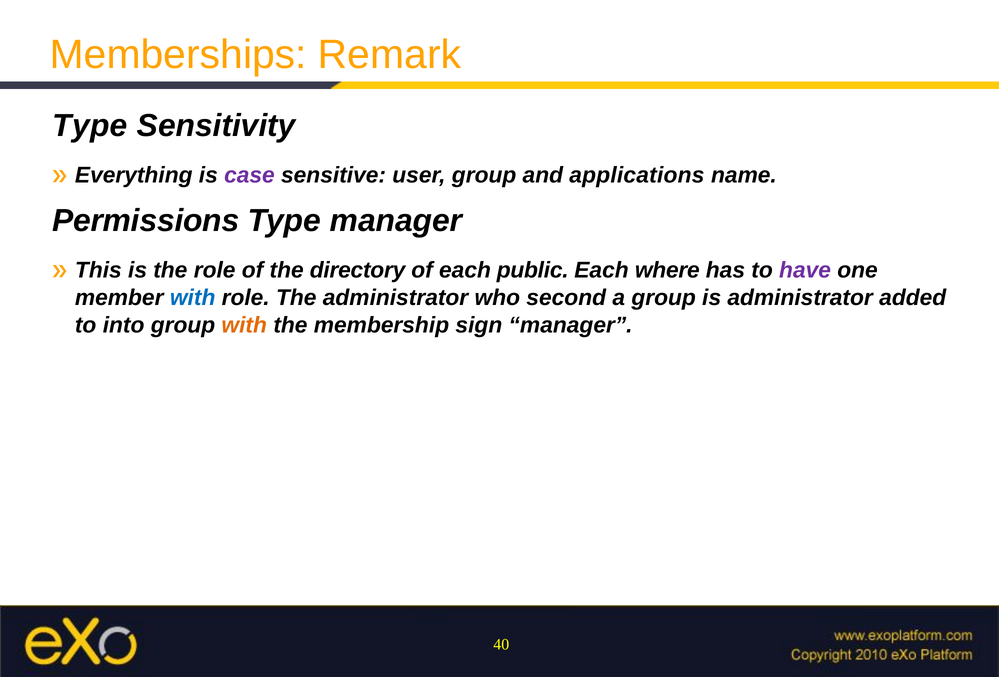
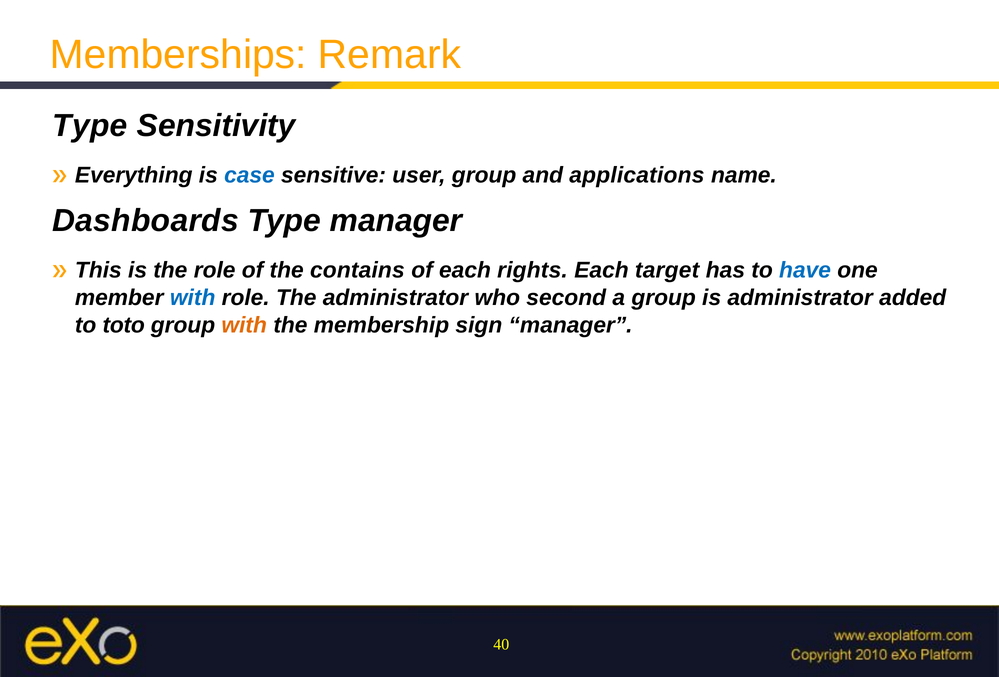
case colour: purple -> blue (249, 175)
Permissions: Permissions -> Dashboards (146, 221)
directory: directory -> contains (357, 270)
public: public -> rights (532, 270)
where: where -> target (667, 270)
have colour: purple -> blue (805, 270)
into: into -> toto (124, 325)
